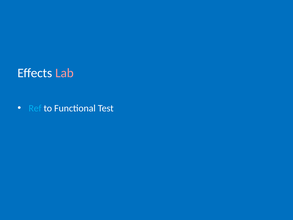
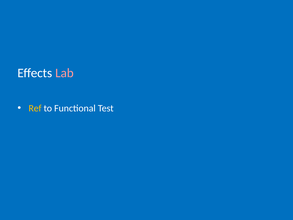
Ref colour: light blue -> yellow (35, 108)
